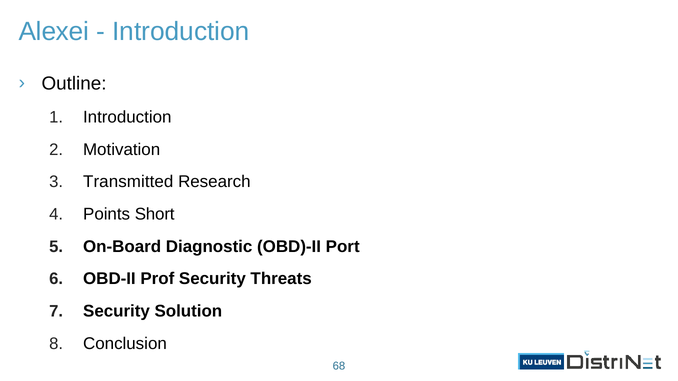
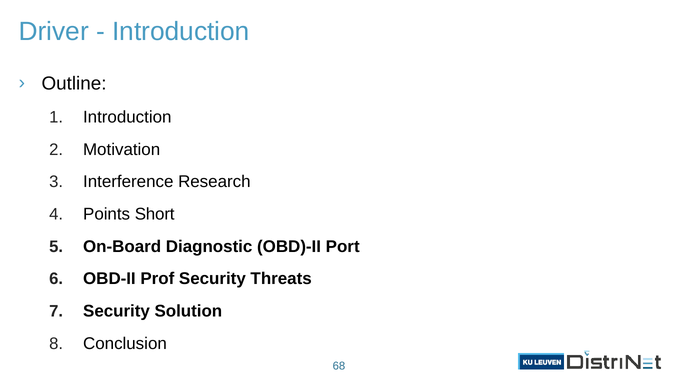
Alexei: Alexei -> Driver (54, 32)
Transmitted: Transmitted -> Interference (128, 182)
